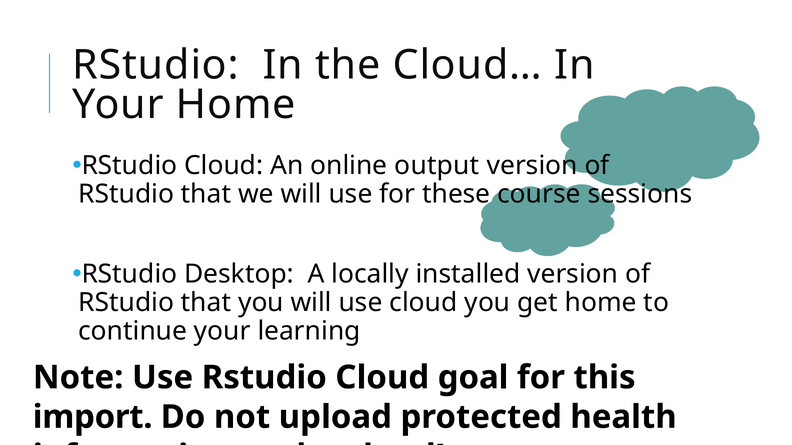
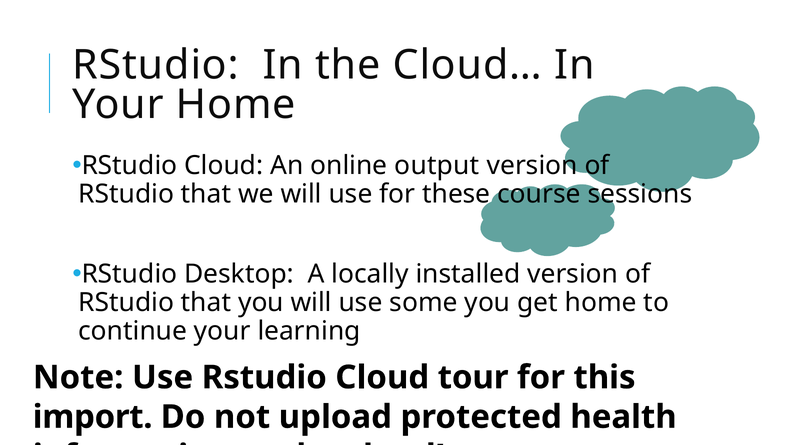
use cloud: cloud -> some (423, 303)
goal: goal -> tour (473, 378)
